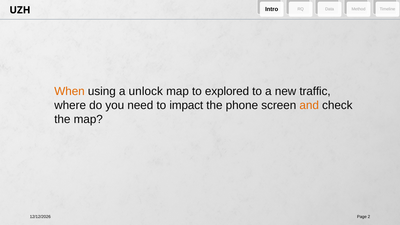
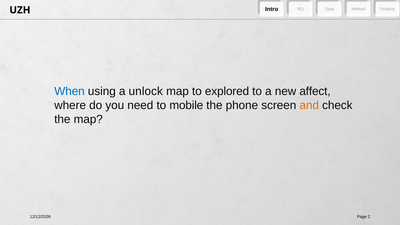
When colour: orange -> blue (70, 91)
traffic: traffic -> affect (315, 91)
impact: impact -> mobile (186, 105)
